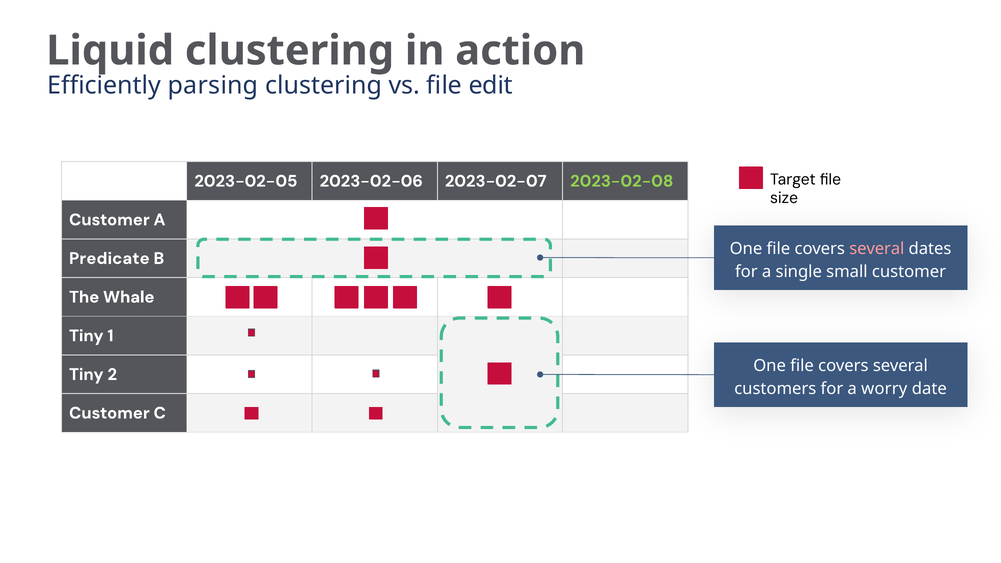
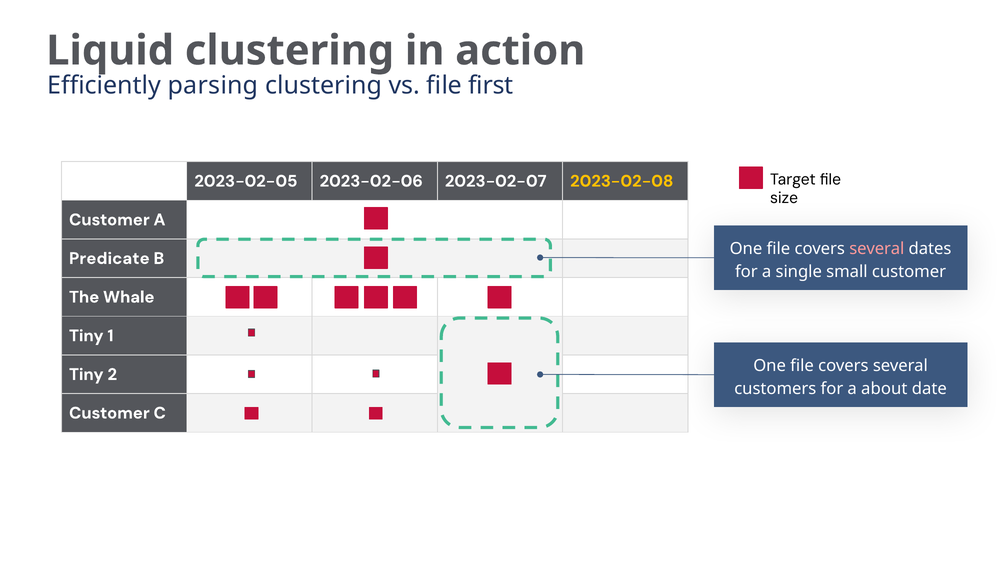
edit: edit -> first (491, 86)
2023-02-08 colour: light green -> yellow (622, 181)
worry: worry -> about (884, 389)
